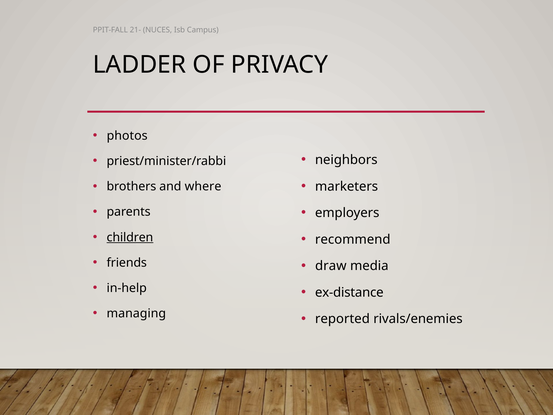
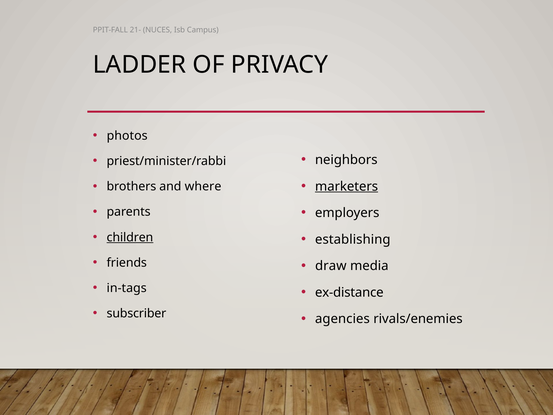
marketers underline: none -> present (347, 186)
recommend: recommend -> establishing (353, 239)
in-help: in-help -> in-tags (127, 288)
managing: managing -> subscriber (136, 313)
reported: reported -> agencies (342, 319)
